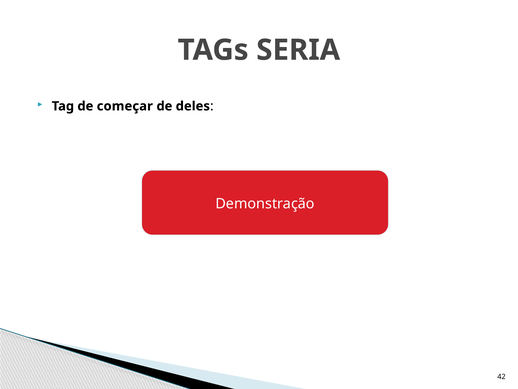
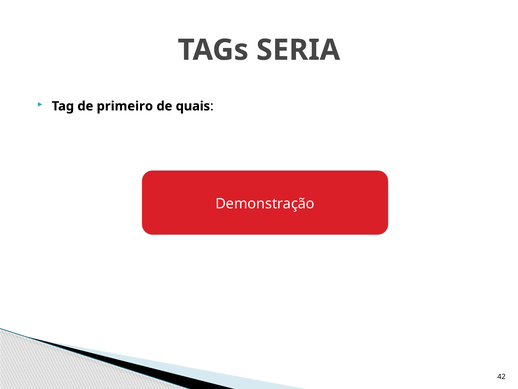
começar: começar -> primeiro (125, 106)
deles: deles -> quais (193, 106)
